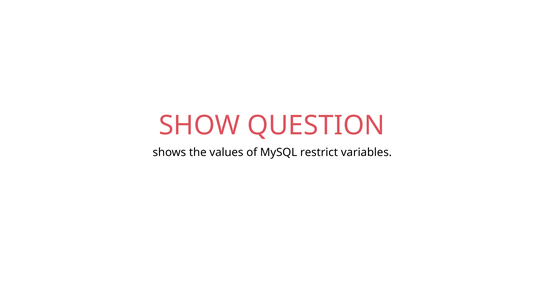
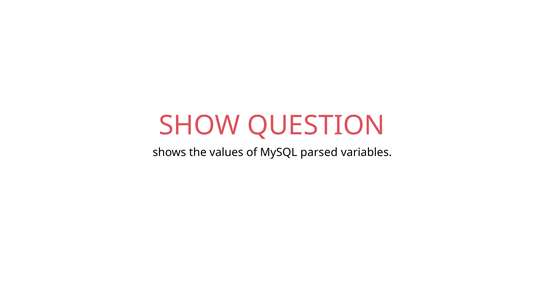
restrict: restrict -> parsed (319, 152)
